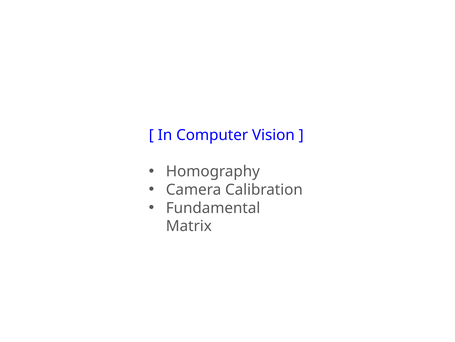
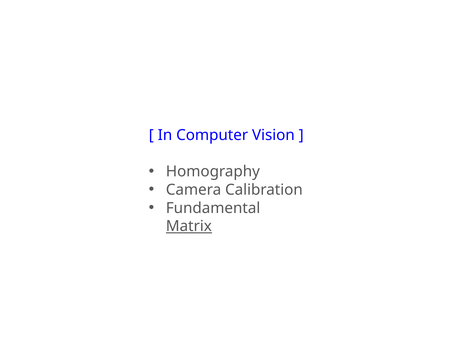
Matrix underline: none -> present (189, 226)
